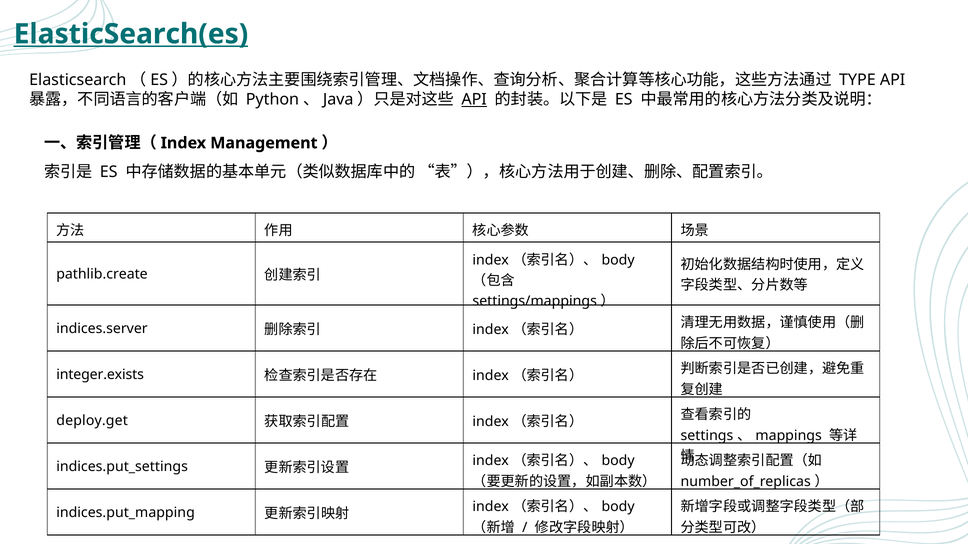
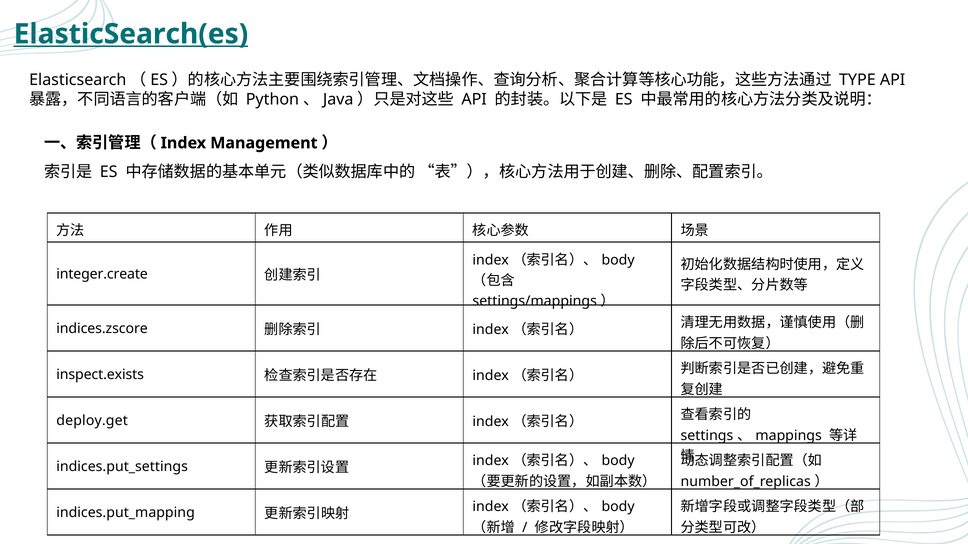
API underline: present -> none (474, 100)
pathlib.create: pathlib.create -> integer.create (102, 275)
indices.server: indices.server -> indices.zscore (102, 329)
integer.exists: integer.exists -> inspect.exists (100, 375)
